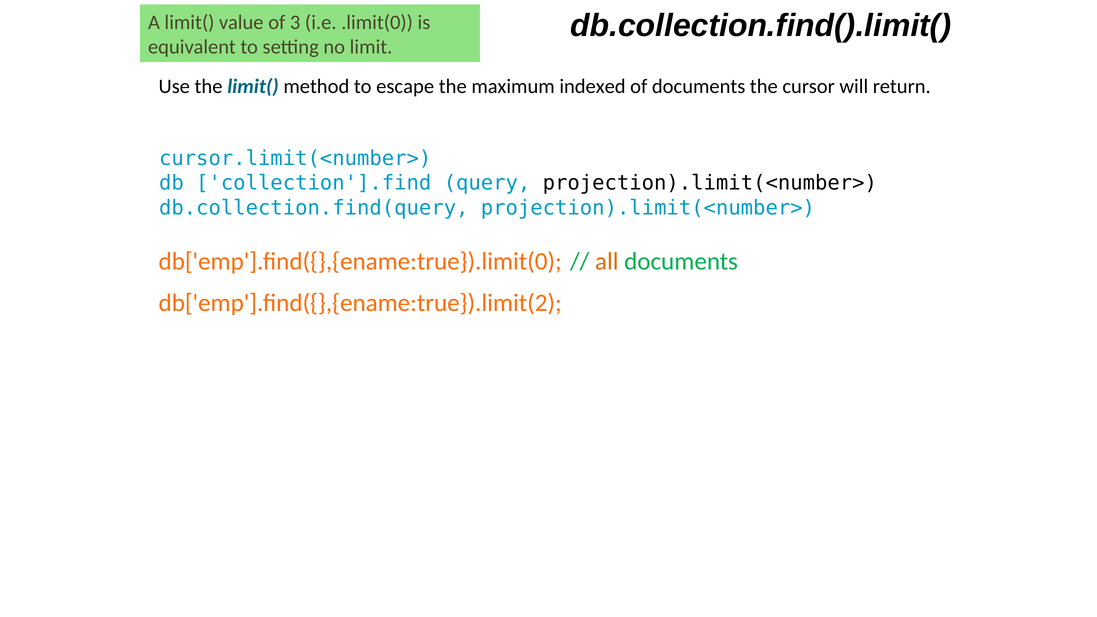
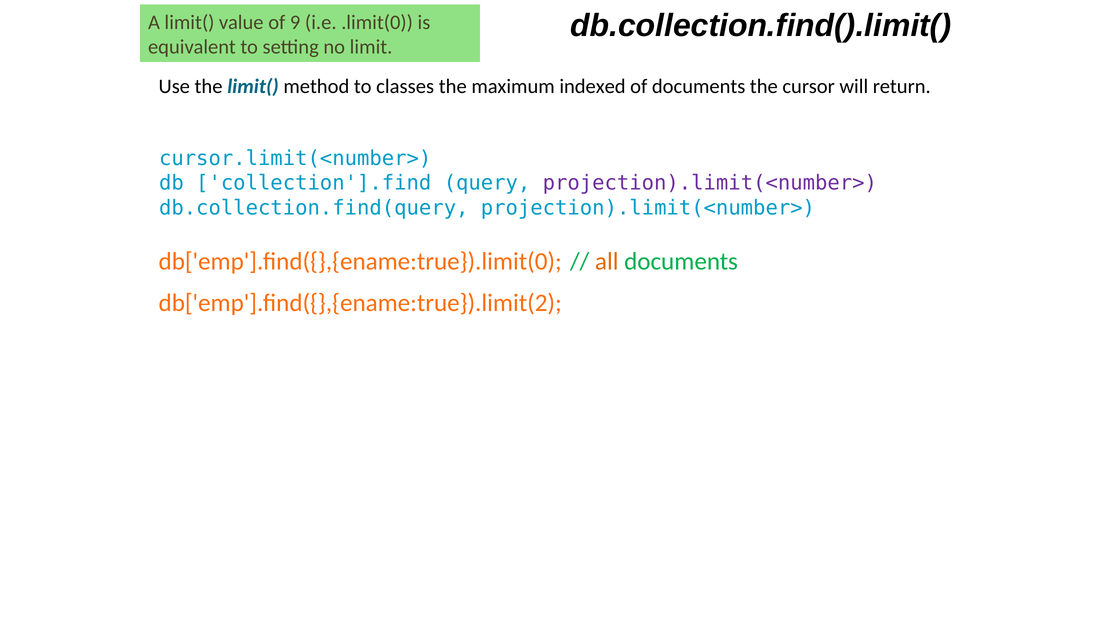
3: 3 -> 9 (295, 22)
escape: escape -> classes (405, 86)
projection).limit(<number> colour: black -> purple (710, 183)
